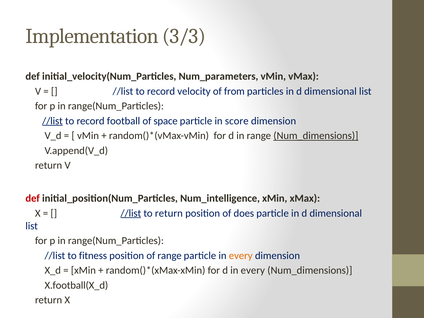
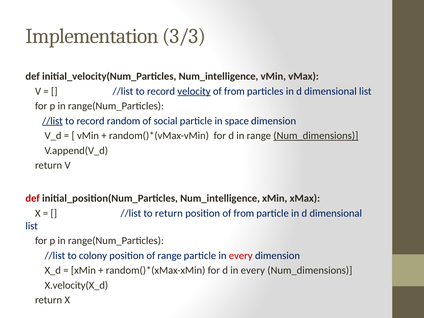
initial_velocity(Num_Particles Num_parameters: Num_parameters -> Num_intelligence (218, 76)
velocity underline: none -> present (194, 91)
football: football -> random (124, 121)
space: space -> social (166, 121)
score: score -> space (237, 121)
//list underline: present -> none (131, 213)
position of does: does -> from (244, 213)
fitness: fitness -> colony (93, 256)
every colour: orange -> red (241, 256)
X.football(X_d: X.football(X_d -> X.velocity(X_d (76, 285)
